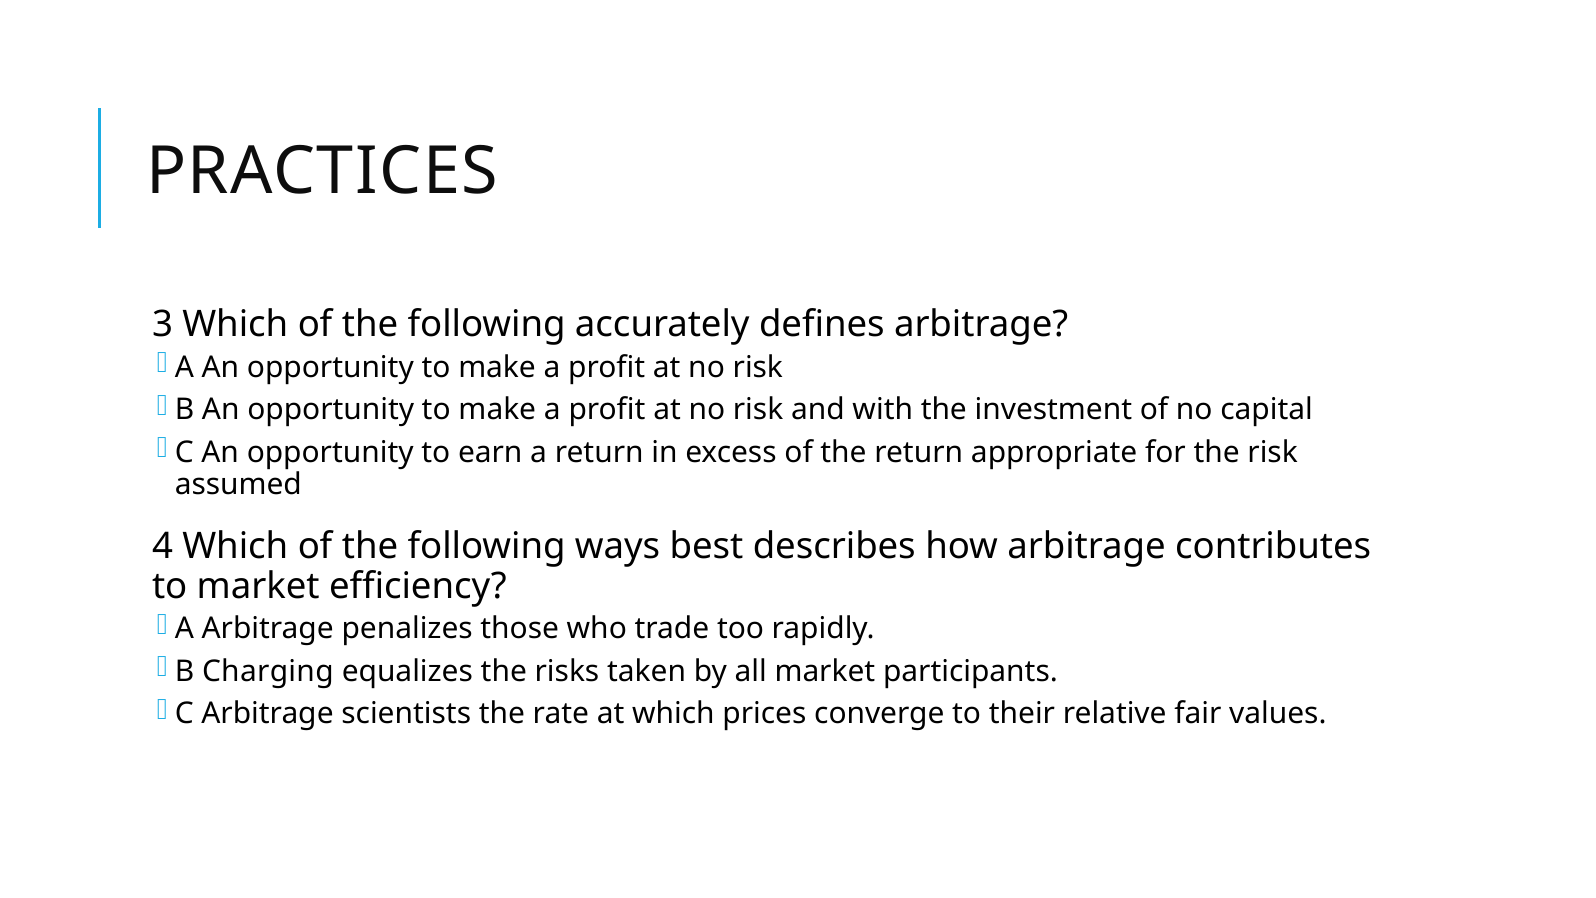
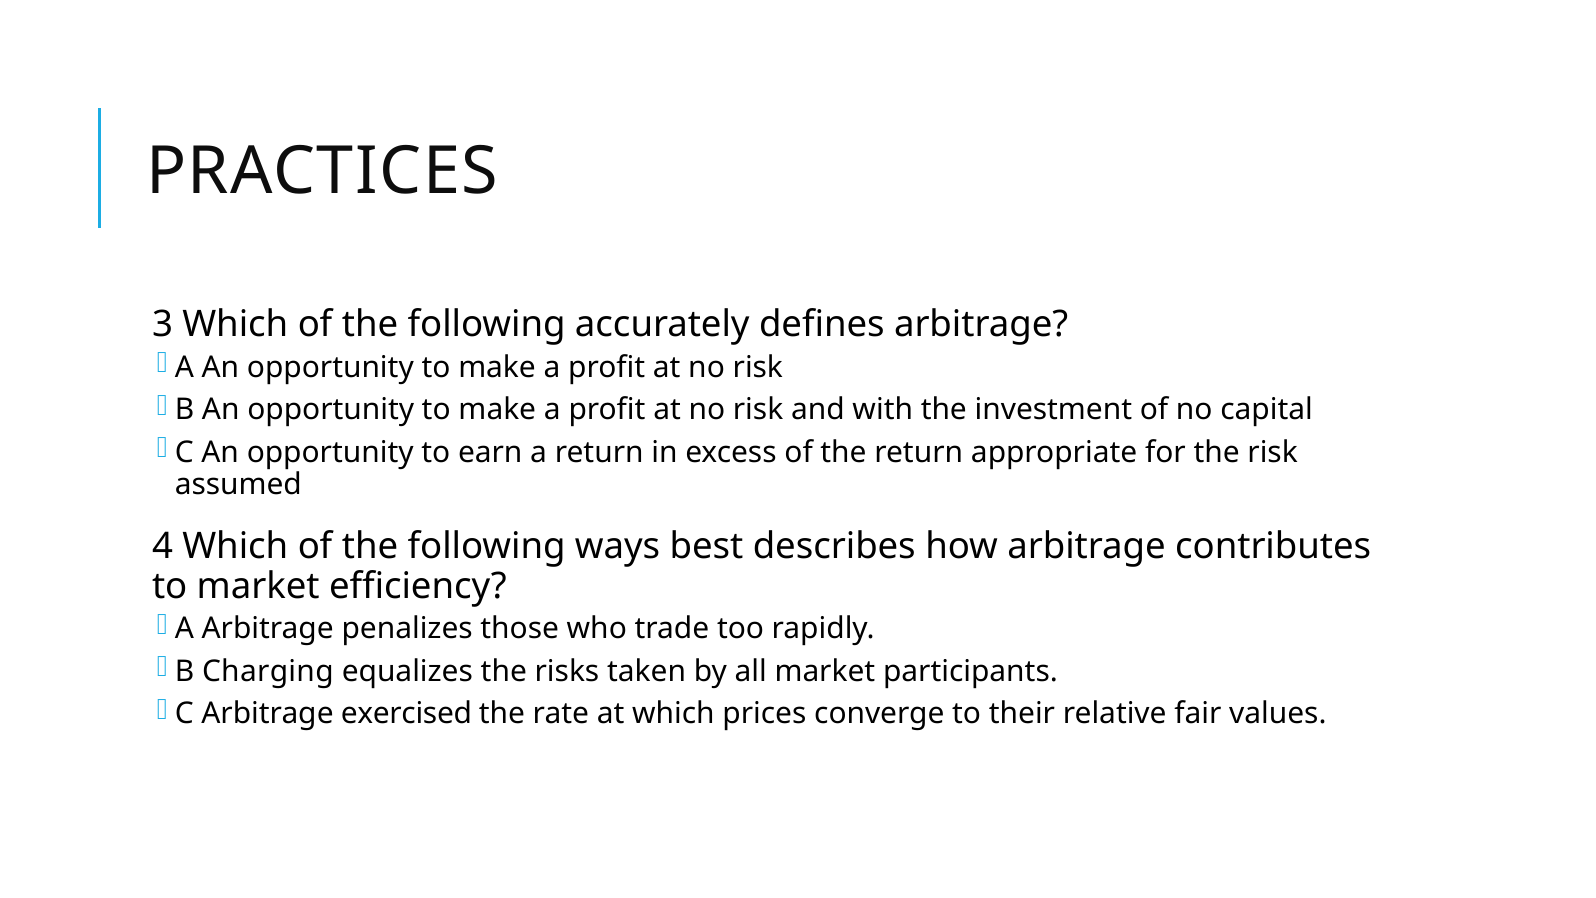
scientists: scientists -> exercised (406, 713)
